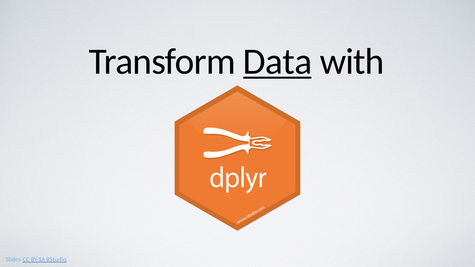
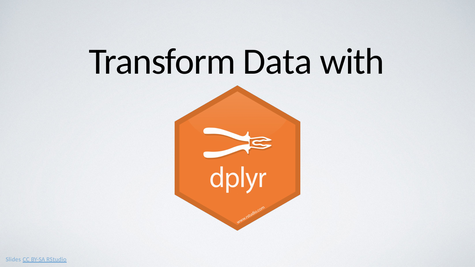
Data underline: present -> none (278, 62)
